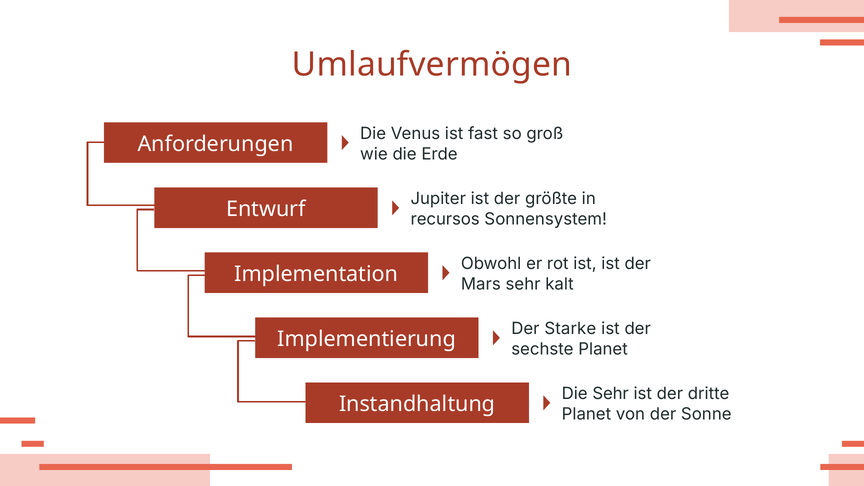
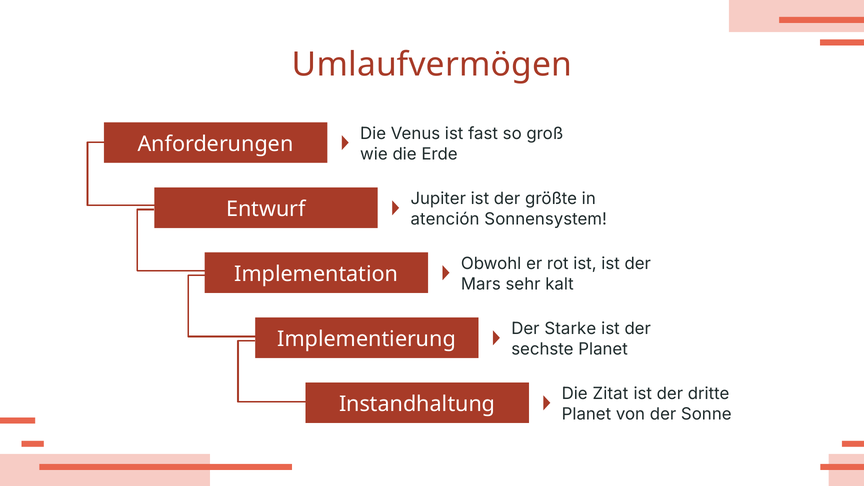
recursos: recursos -> atención (445, 219)
Die Sehr: Sehr -> Zitat (610, 394)
